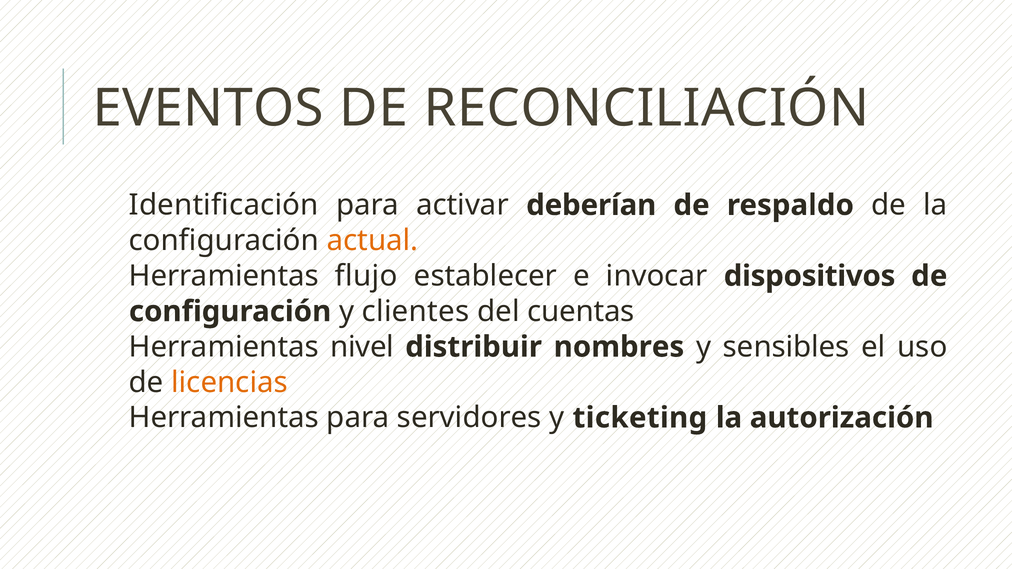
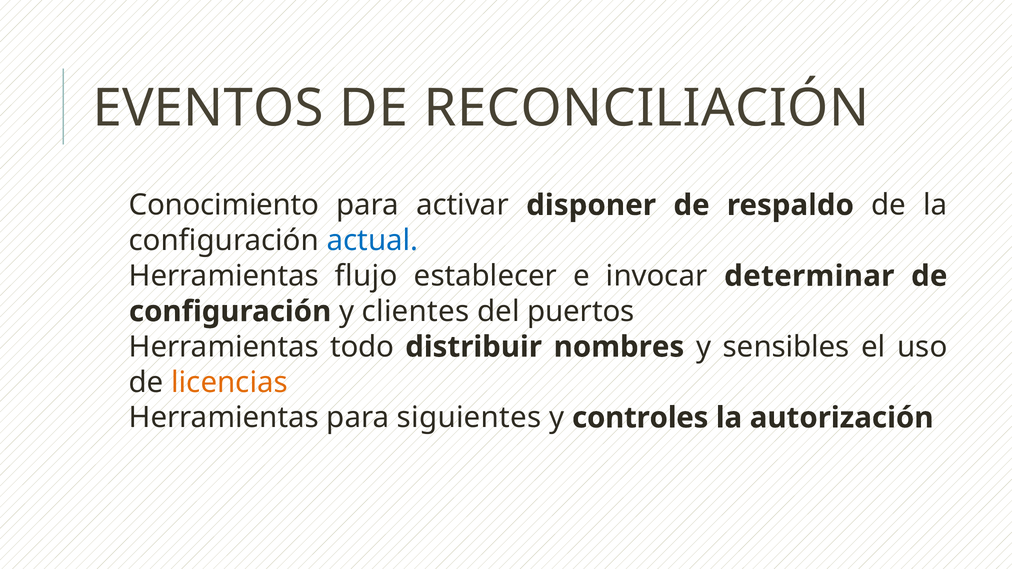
Identificación: Identificación -> Conocimiento (224, 205)
deberían: deberían -> disponer (591, 205)
actual colour: orange -> blue (372, 241)
dispositivos: dispositivos -> determinar (809, 276)
cuentas: cuentas -> puertos (581, 312)
nivel: nivel -> todo (362, 347)
servidores: servidores -> siguientes (469, 418)
ticketing: ticketing -> controles (640, 418)
